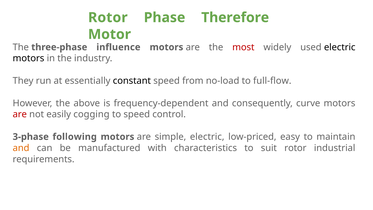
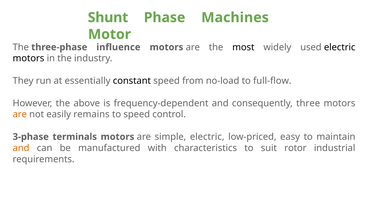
Rotor: Rotor -> Shunt (108, 17)
Therefore: Therefore -> Machines (235, 17)
most colour: red -> black (243, 47)
curve: curve -> three (308, 103)
are colour: red -> orange (20, 114)
cogging: cogging -> remains (91, 114)
following: following -> terminals (75, 137)
